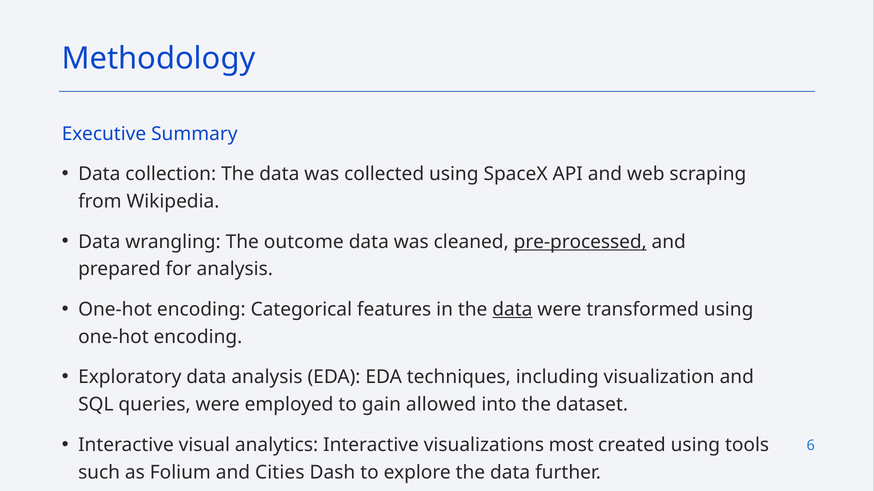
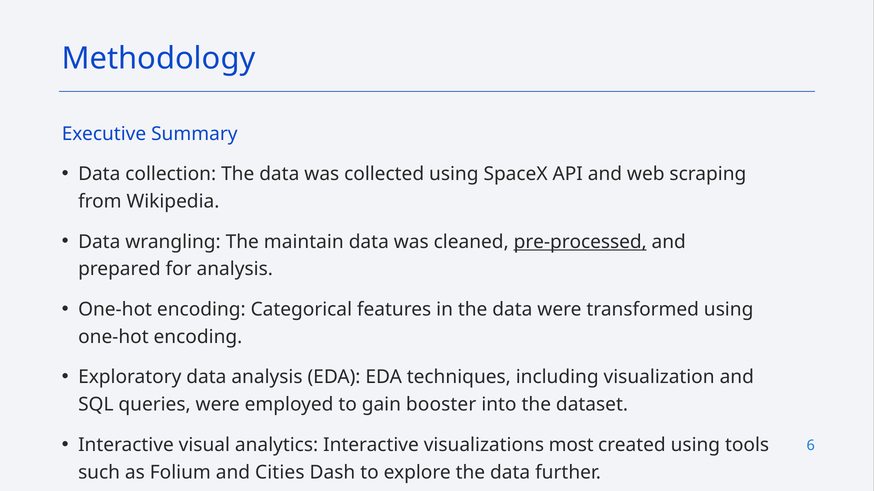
outcome: outcome -> maintain (304, 242)
data underline: present -> none (512, 310)
allowed: allowed -> booster (441, 405)
